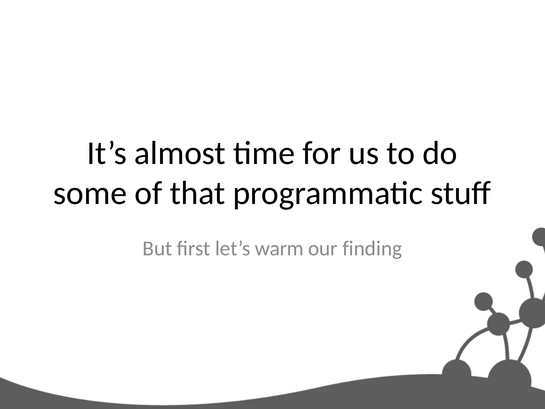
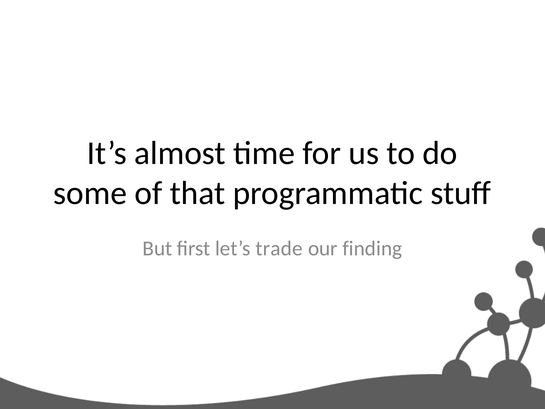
warm: warm -> trade (279, 249)
